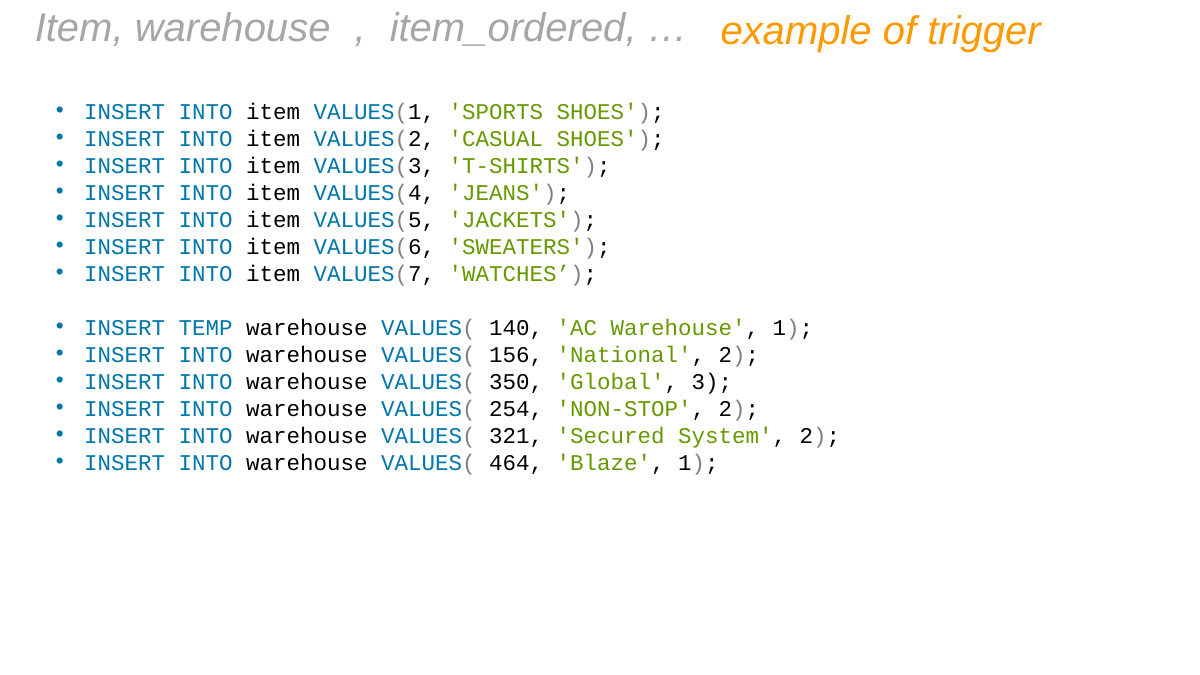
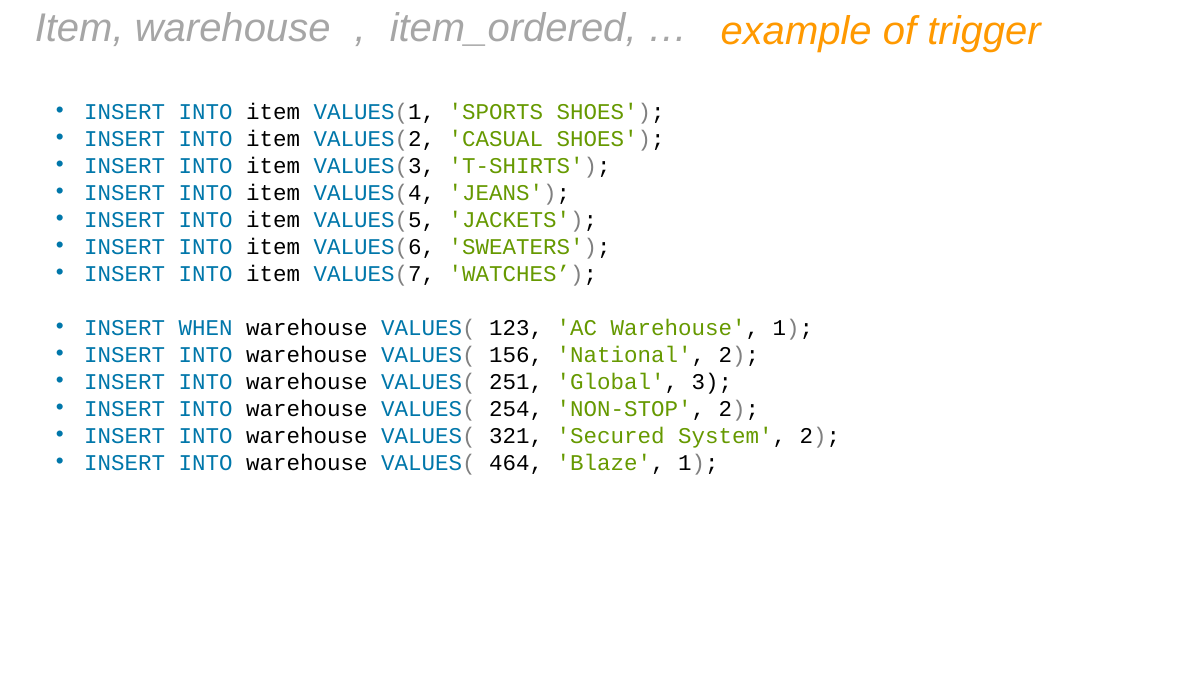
TEMP: TEMP -> WHEN (206, 328)
140: 140 -> 123 (516, 328)
350: 350 -> 251 (516, 382)
